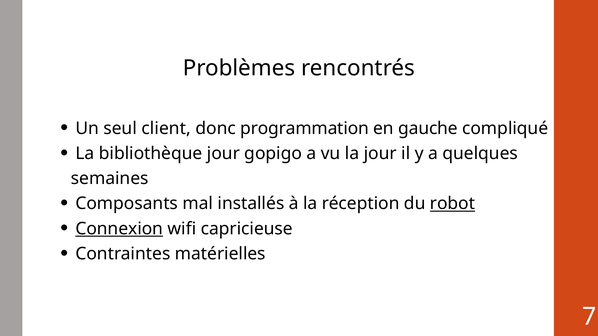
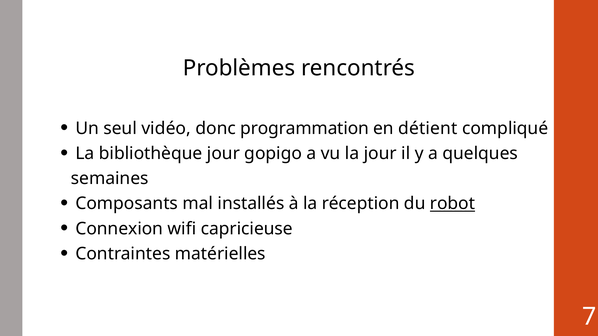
client: client -> vidéo (166, 128)
gauche: gauche -> détient (428, 128)
Connexion underline: present -> none (119, 229)
